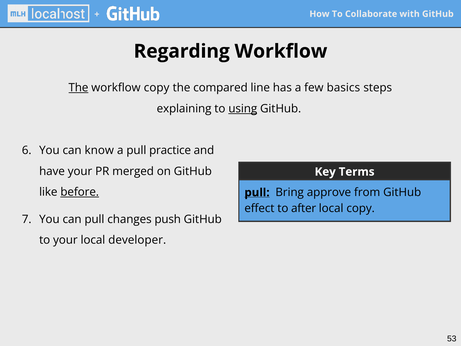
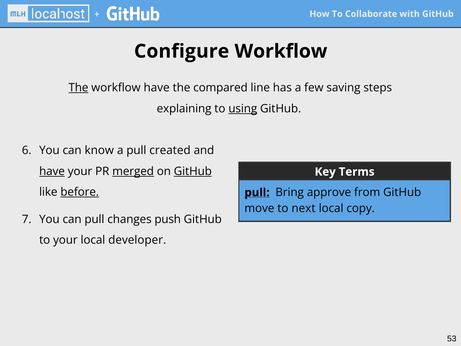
Regarding: Regarding -> Configure (182, 51)
workflow copy: copy -> have (157, 88)
basics: basics -> saving (343, 88)
practice: practice -> created (170, 150)
have underline: none -> present (52, 171)
merged underline: none -> present (133, 171)
GitHub underline: none -> present (193, 171)
effect: effect -> move (259, 208)
after: after -> next (304, 208)
